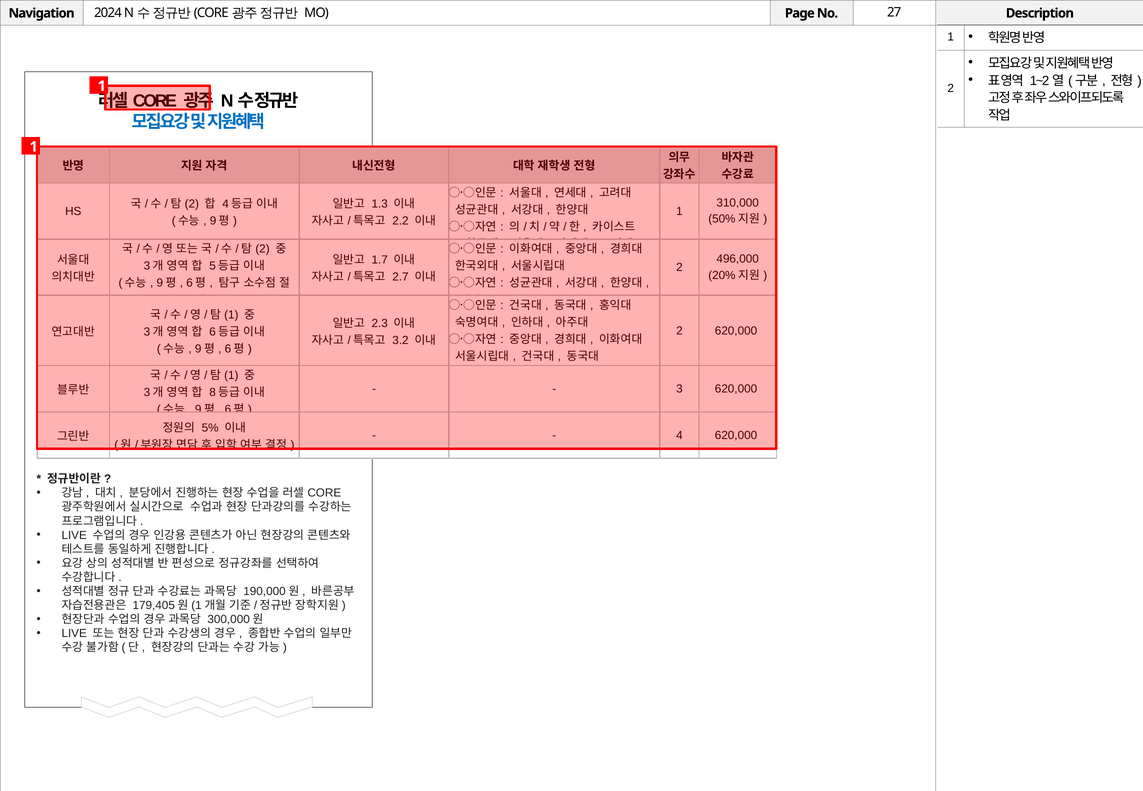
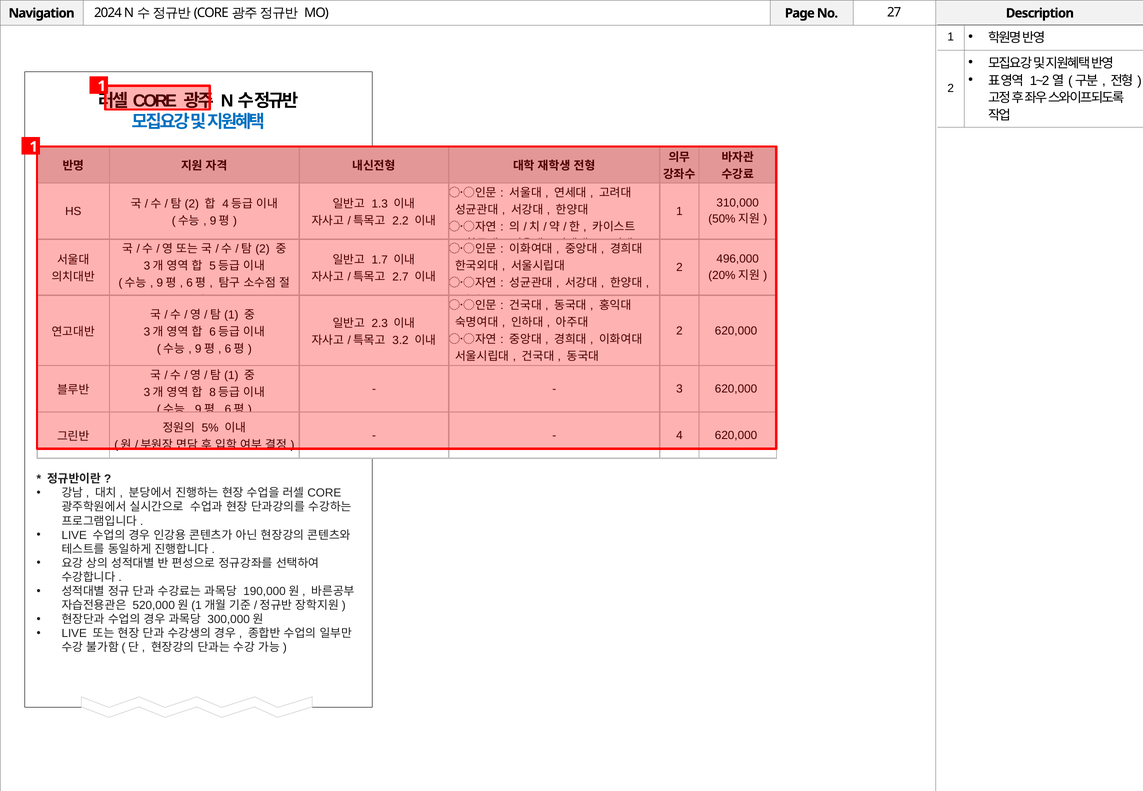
179,405: 179,405 -> 520,000 (154, 606)
